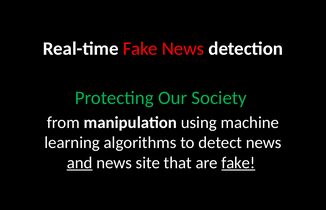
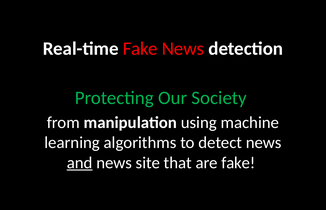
fake underline: present -> none (238, 163)
